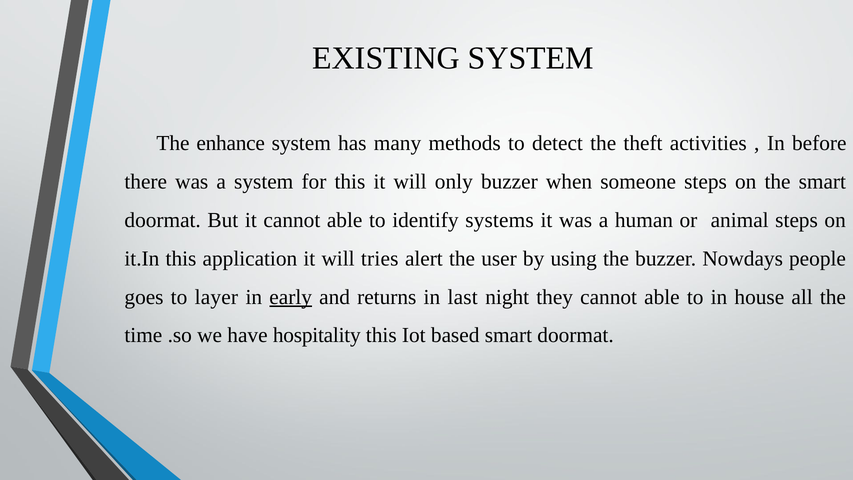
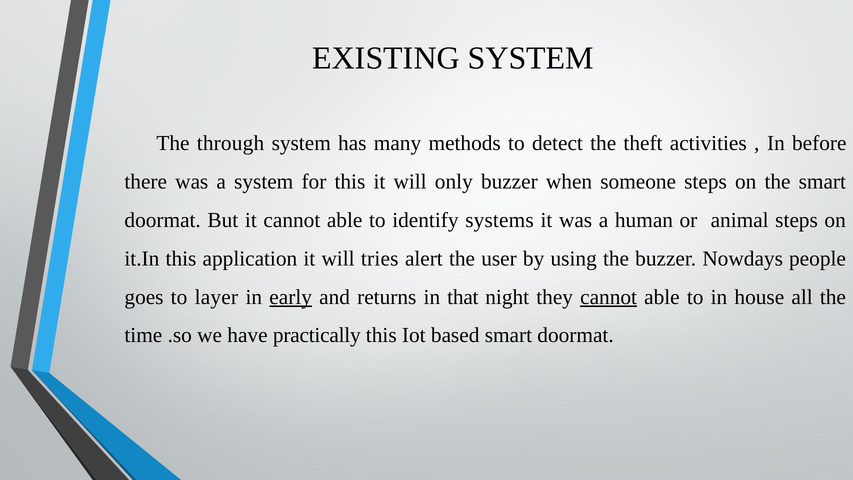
enhance: enhance -> through (230, 143)
last: last -> that (463, 297)
cannot underline: none -> present (609, 297)
hospitality: hospitality -> practically (317, 335)
